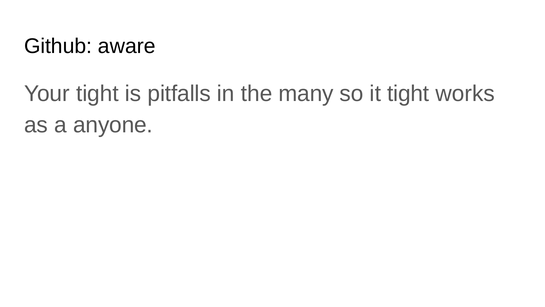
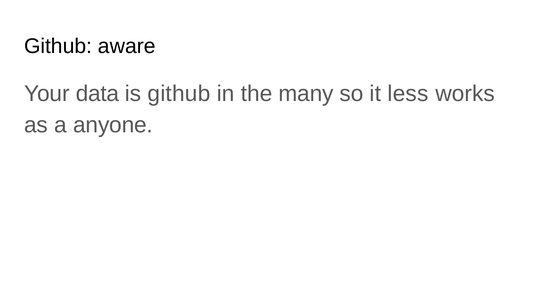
Your tight: tight -> data (97, 93)
is pitfalls: pitfalls -> github (179, 93)
it tight: tight -> less (408, 93)
